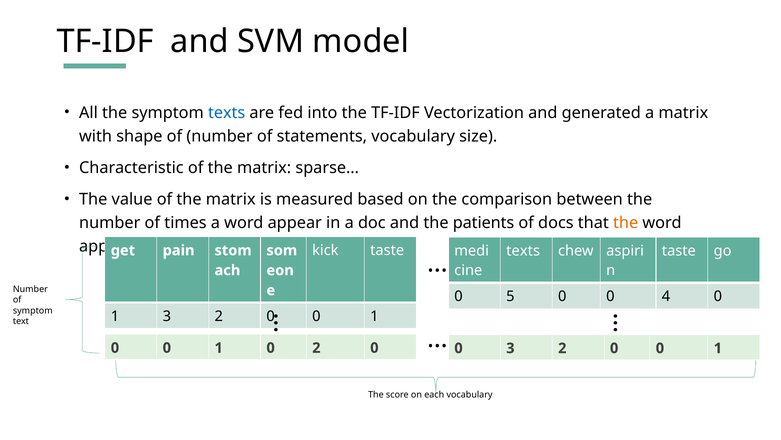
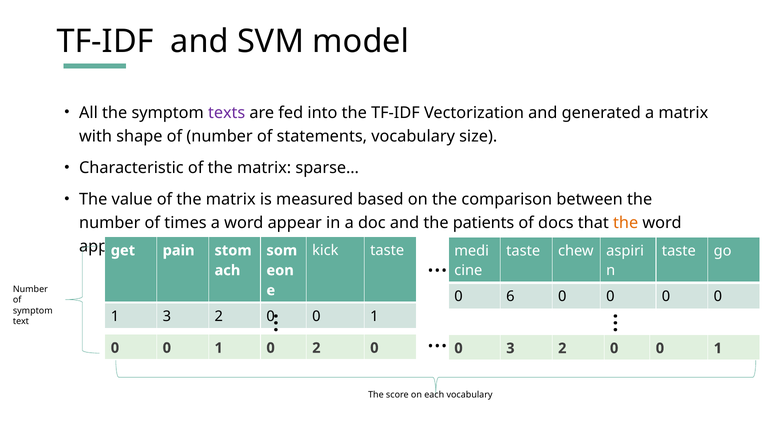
texts colour: blue -> purple (227, 113)
texts: texts -> taste (523, 250)
5: 5 -> 6 (510, 296)
4: 4 -> 0 (666, 296)
